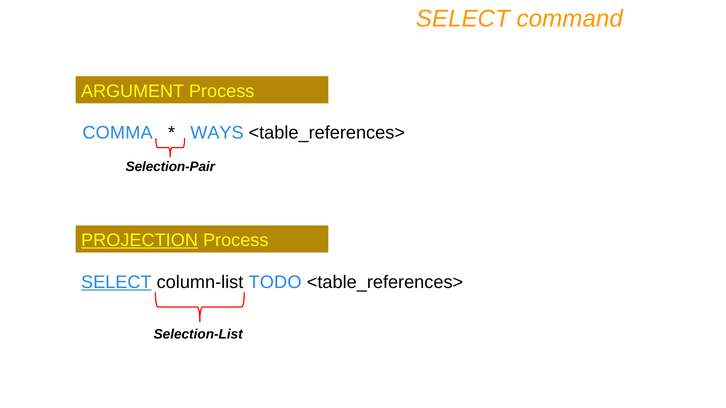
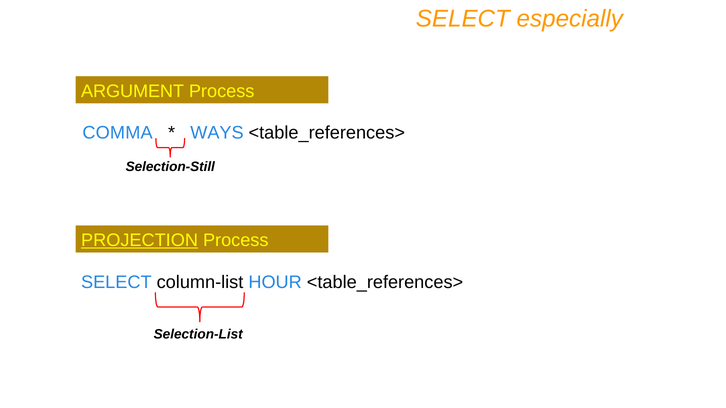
command: command -> especially (570, 19)
Selection-Pair: Selection-Pair -> Selection-Still (170, 167)
SELECT underline: present -> none (116, 282)
TODO: TODO -> HOUR (275, 282)
